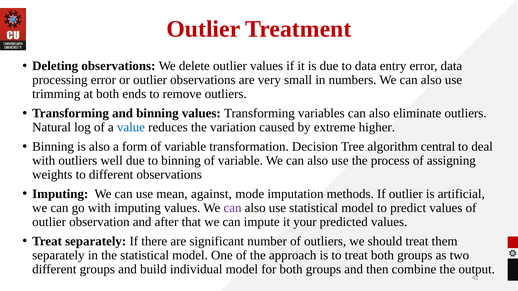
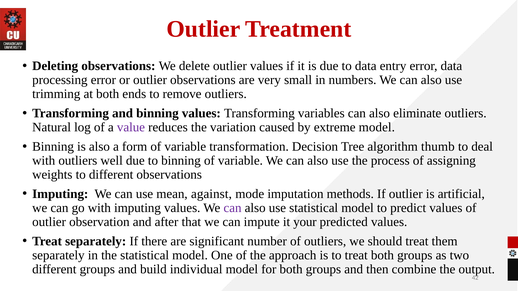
value colour: blue -> purple (131, 127)
extreme higher: higher -> model (377, 127)
central: central -> thumb (438, 147)
